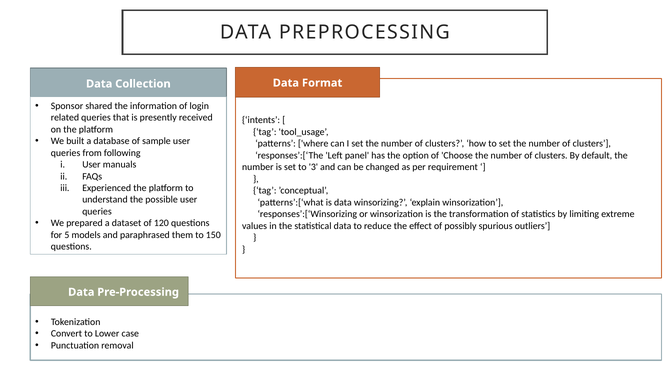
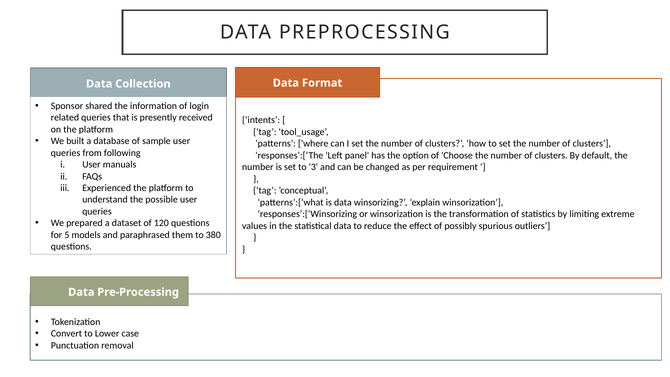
150: 150 -> 380 (213, 235)
